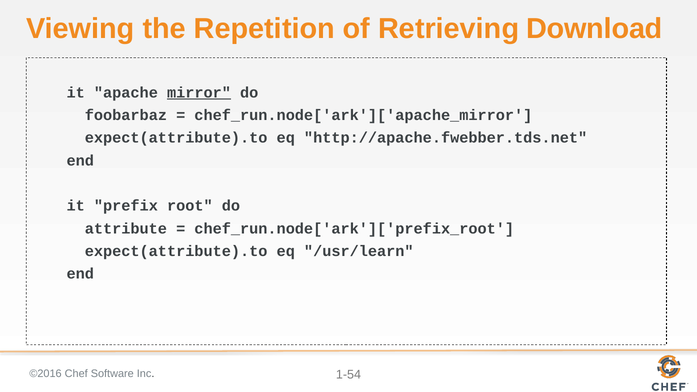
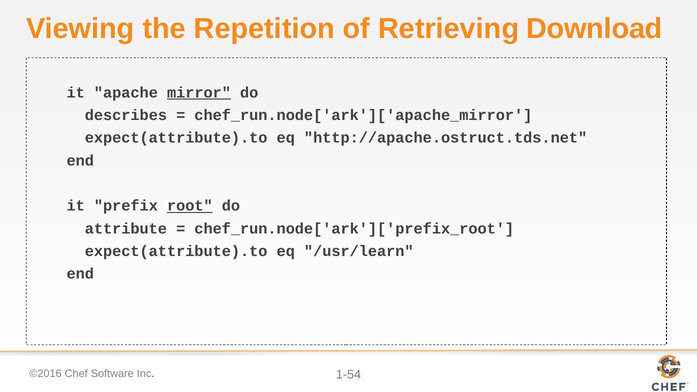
foobarbaz: foobarbaz -> describes (126, 115)
http://apache.fwebber.tds.net: http://apache.fwebber.tds.net -> http://apache.ostruct.tds.net (446, 138)
root underline: none -> present (190, 206)
